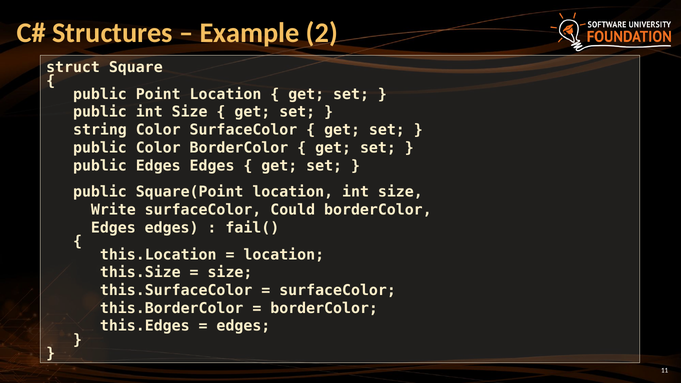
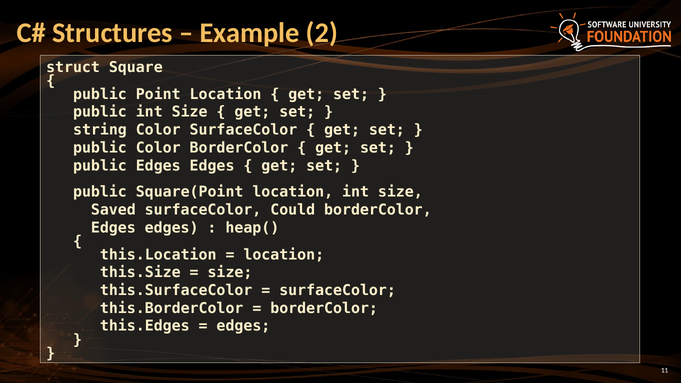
Write: Write -> Saved (113, 210)
fail(: fail( -> heap( (252, 228)
